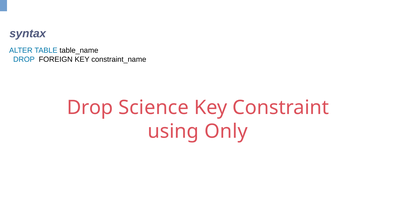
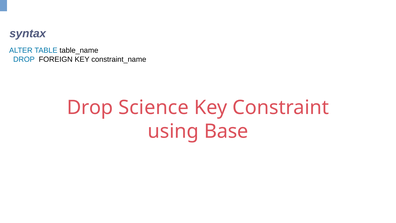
Only: Only -> Base (226, 131)
